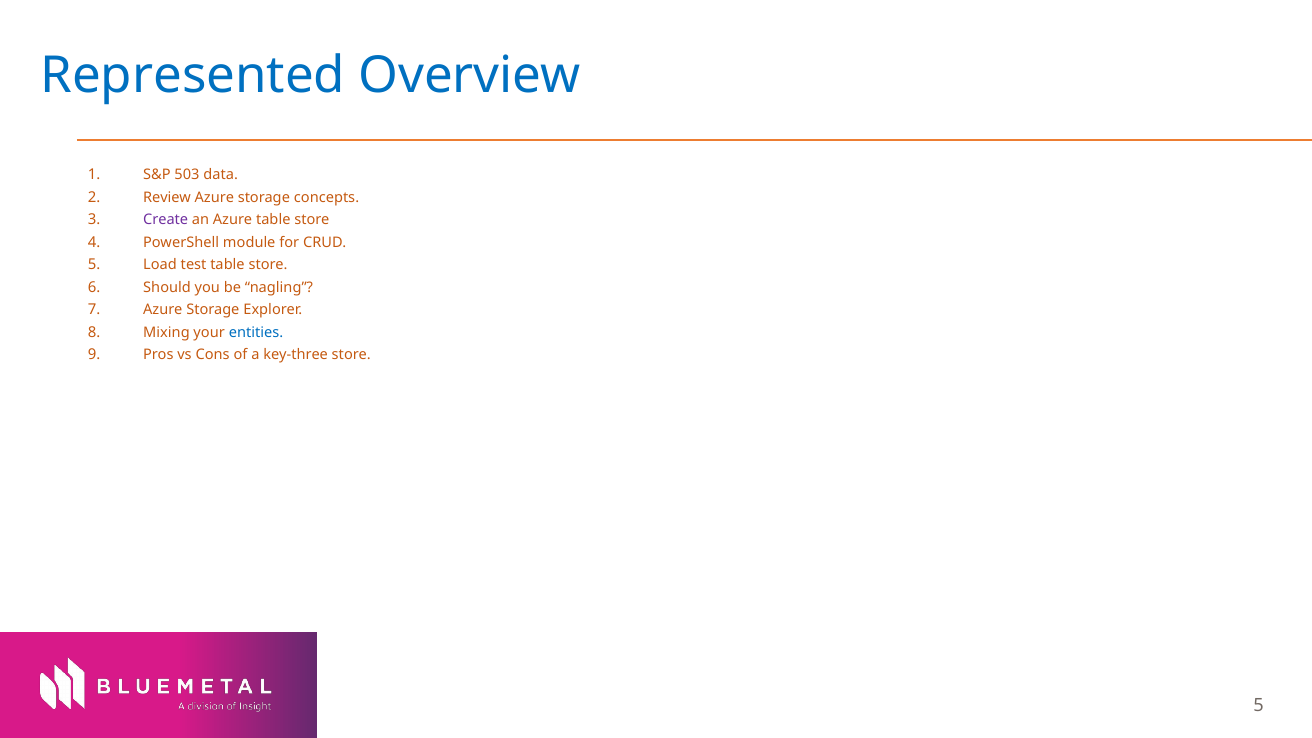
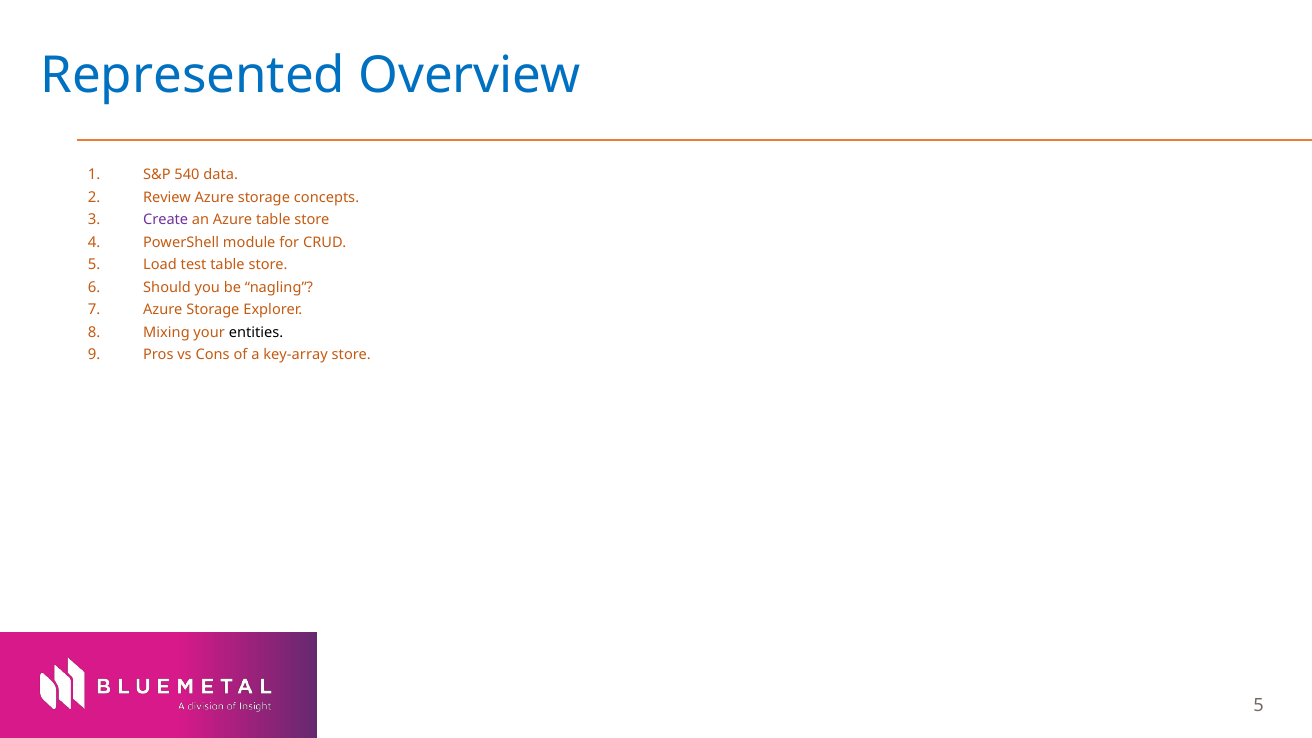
503: 503 -> 540 (187, 175)
entities colour: blue -> black (256, 332)
key-three: key-three -> key-array (296, 355)
